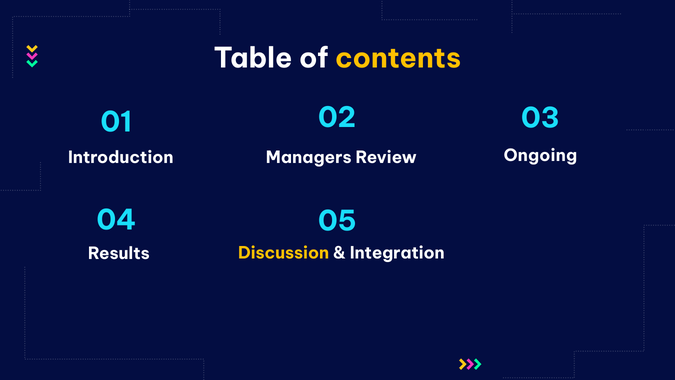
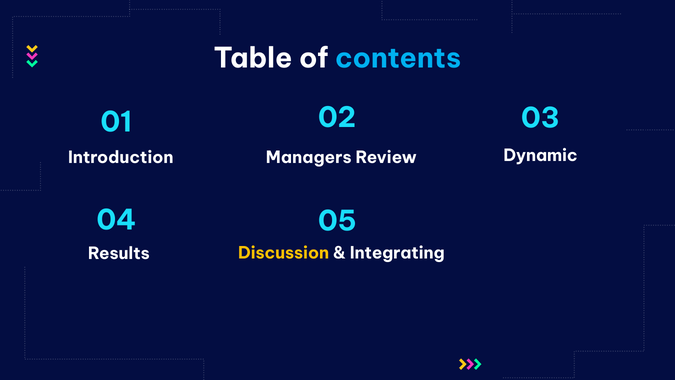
contents colour: yellow -> light blue (398, 58)
Ongoing: Ongoing -> Dynamic (541, 156)
Integration: Integration -> Integrating (397, 253)
